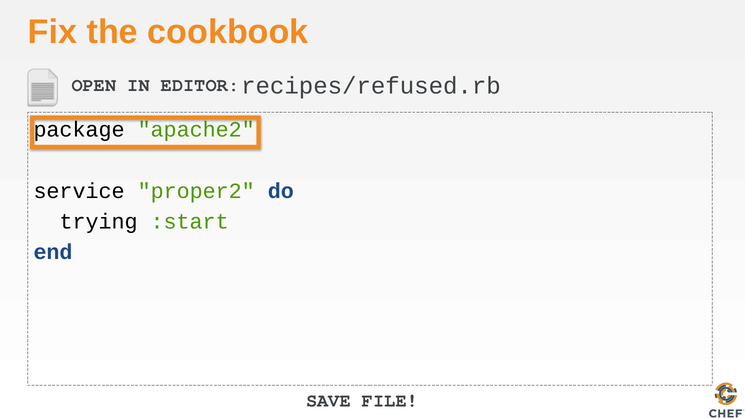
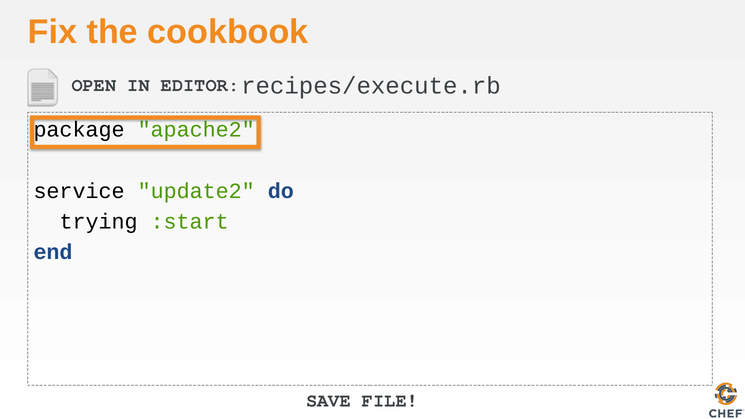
recipes/refused.rb: recipes/refused.rb -> recipes/execute.rb (371, 86)
proper2: proper2 -> update2 (196, 191)
